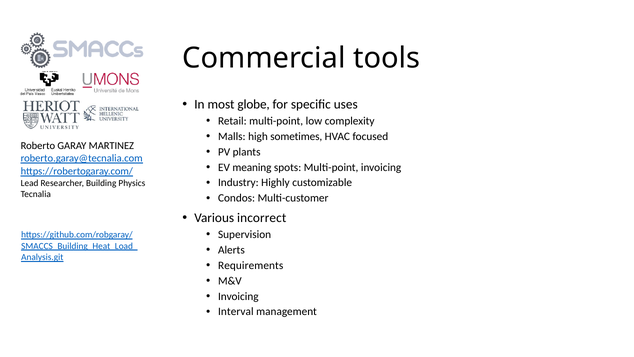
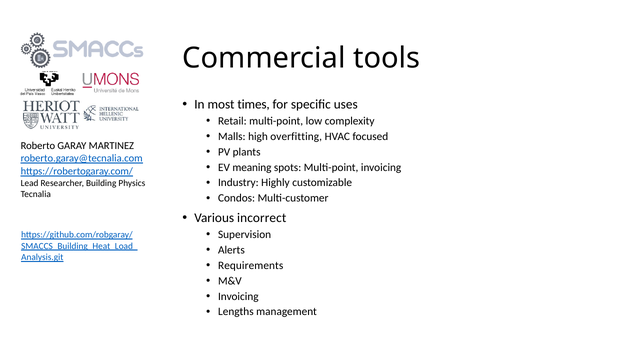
globe: globe -> times (254, 104)
sometimes: sometimes -> overfitting (296, 136)
Interval: Interval -> Lengths (236, 311)
